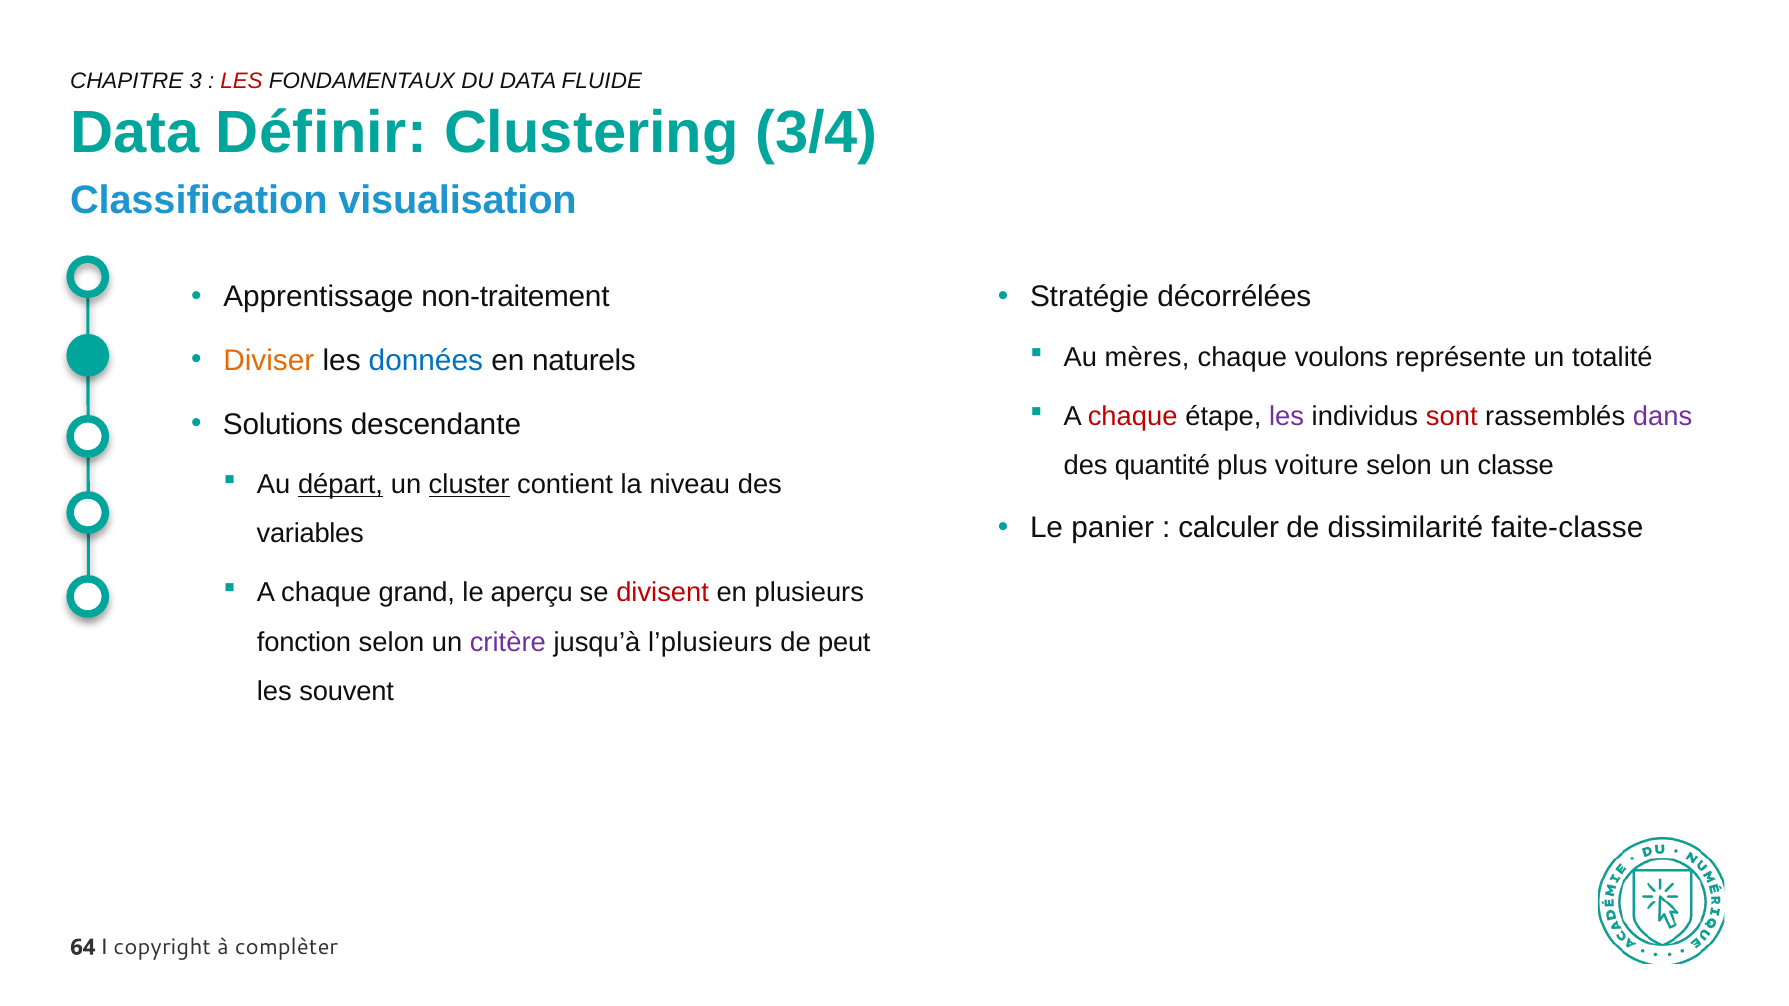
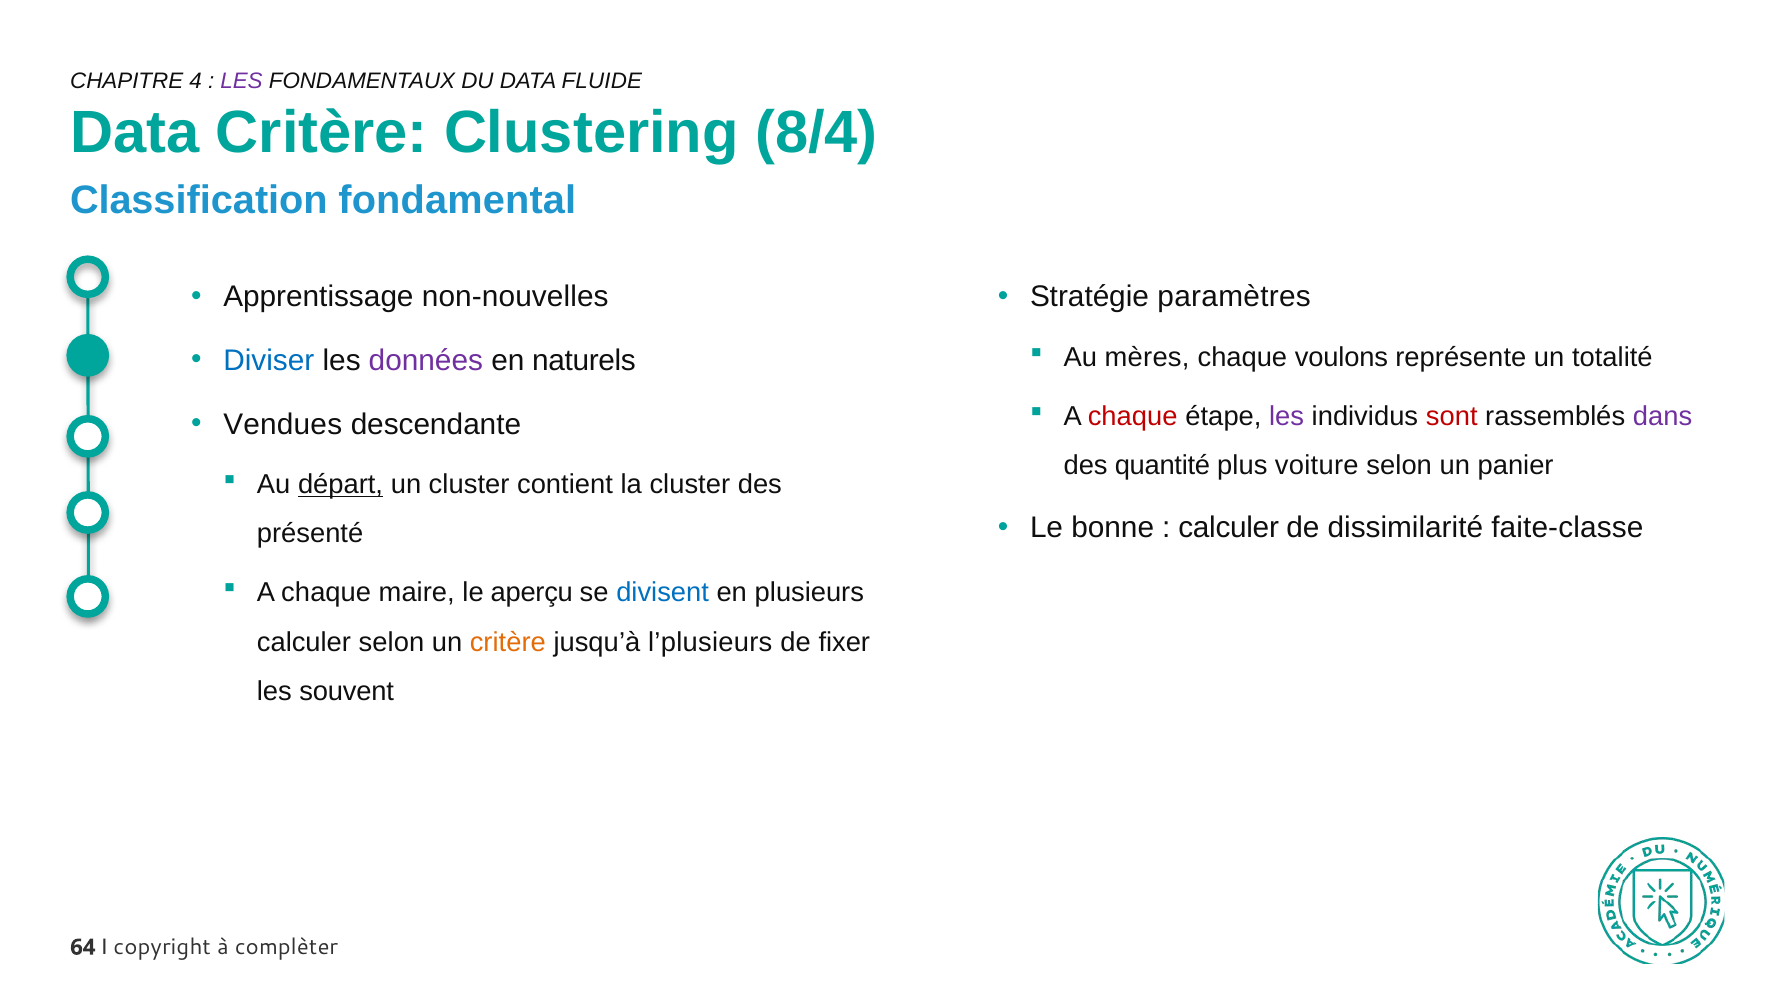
3: 3 -> 4 (196, 81)
LES colour: red -> purple (242, 81)
Data Définir: Définir -> Critère (322, 133)
3/4: 3/4 -> 8/4 (817, 133)
visualisation: visualisation -> fondamental (457, 201)
non-traitement: non-traitement -> non-nouvelles (515, 297)
décorrélées: décorrélées -> paramètres (1234, 297)
Diviser colour: orange -> blue (269, 361)
données colour: blue -> purple (426, 361)
Solutions: Solutions -> Vendues (283, 424)
classe: classe -> panier (1516, 466)
cluster underline: present -> none (469, 485)
la niveau: niveau -> cluster (690, 485)
panier: panier -> bonne (1113, 528)
variables: variables -> présenté (310, 534)
grand: grand -> maire (417, 593)
divisent colour: red -> blue (663, 593)
fonction: fonction -> calculer (304, 642)
critère colour: purple -> orange (508, 642)
peut: peut -> fixer (844, 642)
